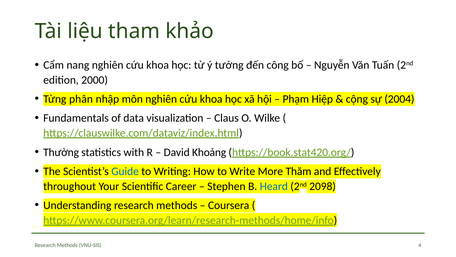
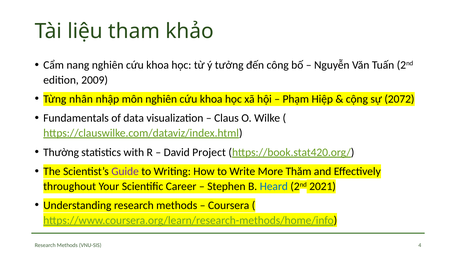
2000: 2000 -> 2009 (95, 80)
phân: phân -> nhân (81, 99)
2004: 2004 -> 2072 (399, 99)
Khoảng: Khoảng -> Project (209, 152)
Guide colour: blue -> purple (125, 171)
2098: 2098 -> 2021 (323, 186)
